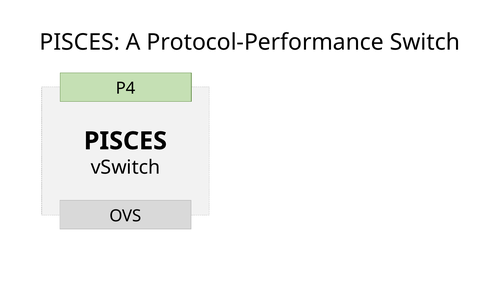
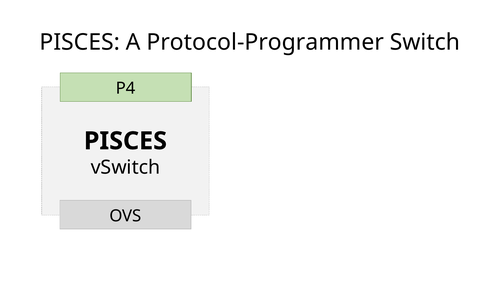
Protocol-Performance: Protocol-Performance -> Protocol-Programmer (265, 42)
